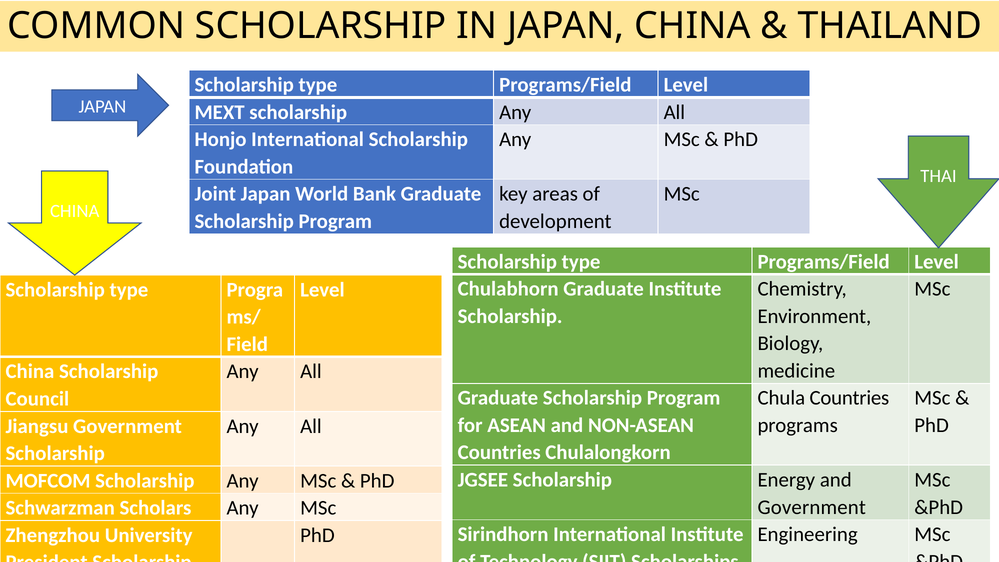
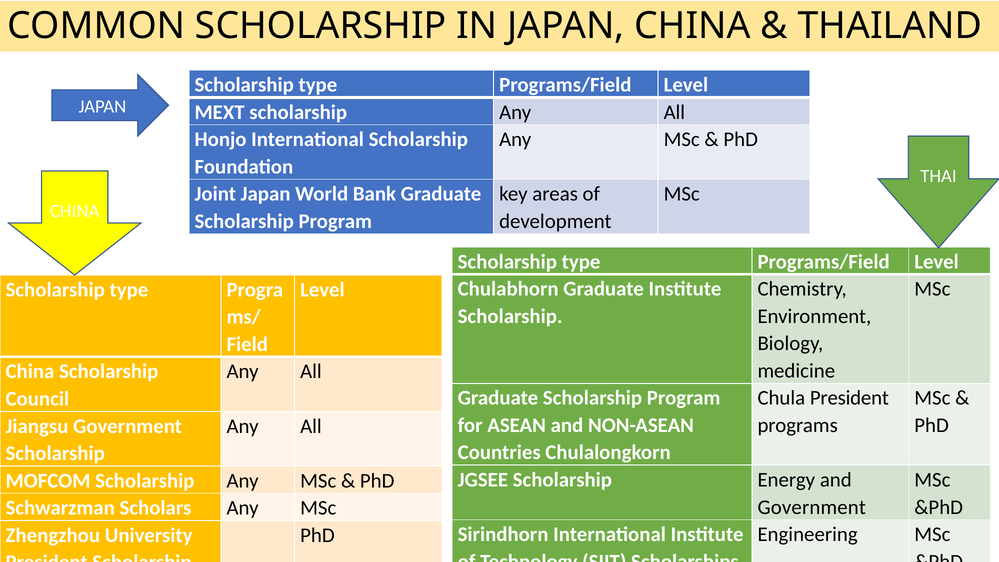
Chula Countries: Countries -> President (849, 398)
